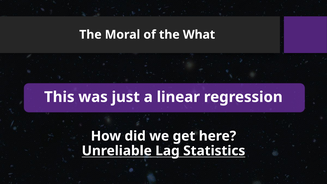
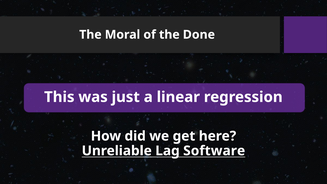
What: What -> Done (199, 35)
Statistics: Statistics -> Software (214, 151)
